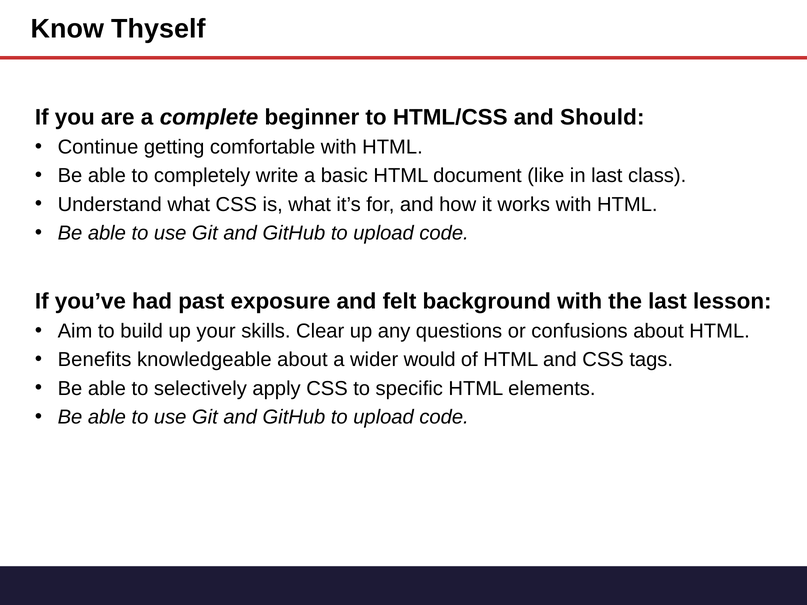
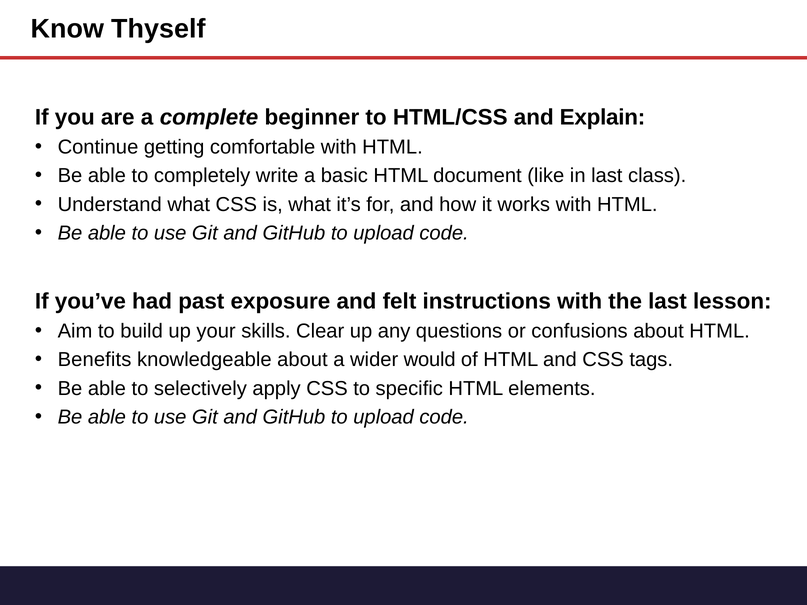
Should: Should -> Explain (602, 117)
background: background -> instructions (487, 301)
